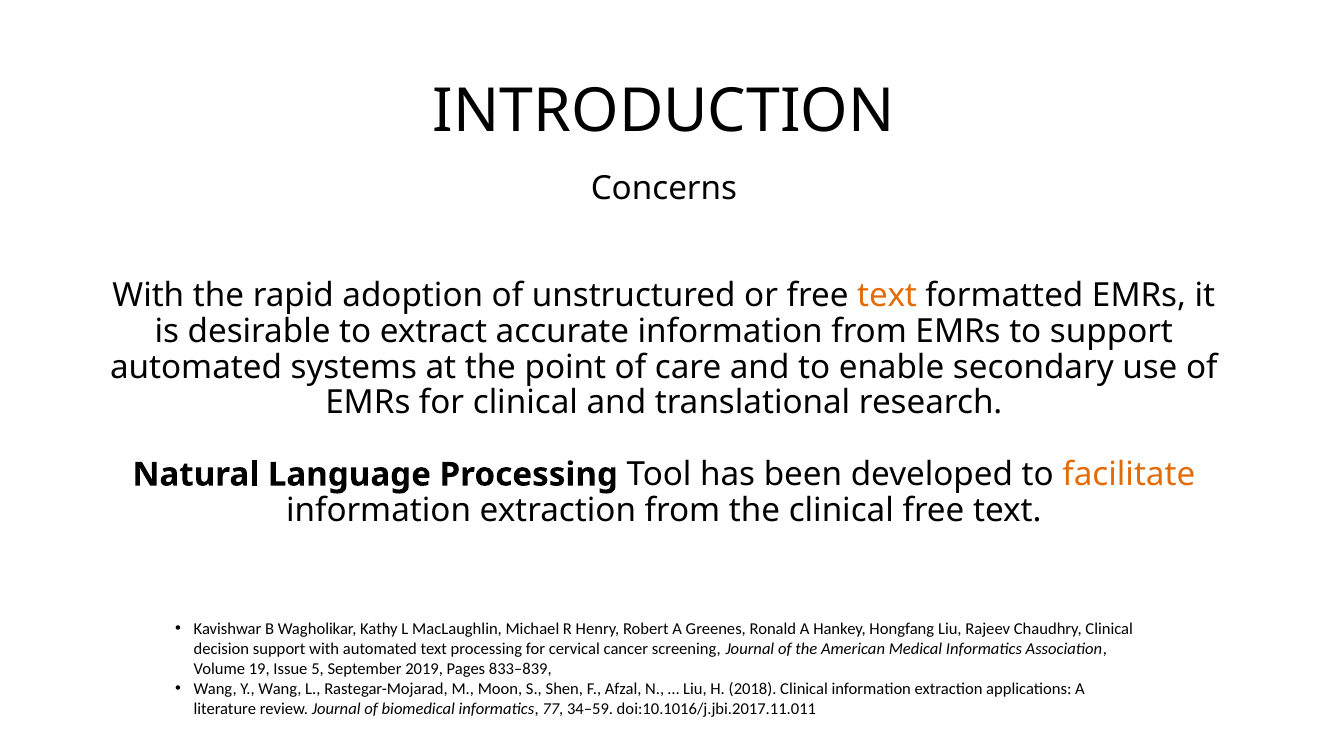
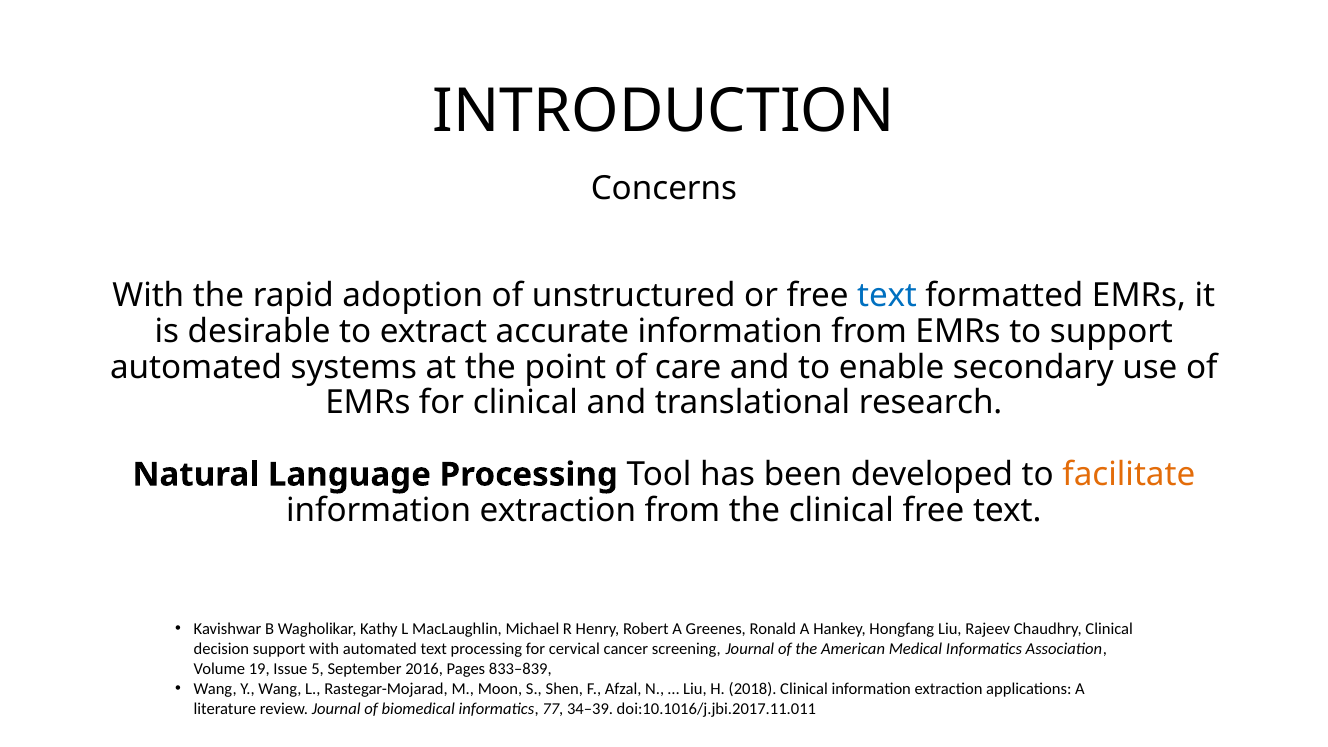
text colour: orange -> blue (887, 295)
2019: 2019 -> 2016 (424, 669)
34–59: 34–59 -> 34–39 (590, 709)
